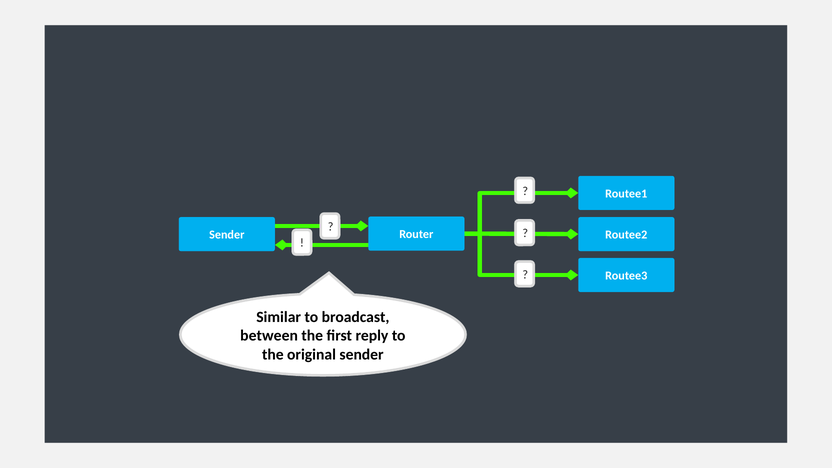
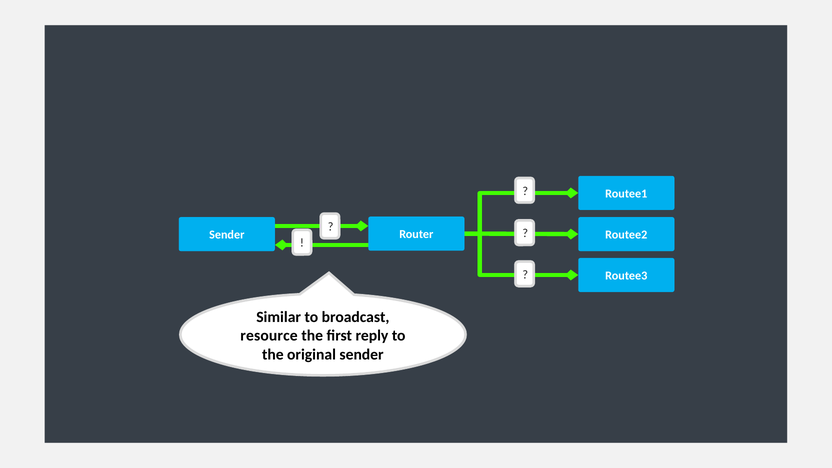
between: between -> resource (269, 336)
